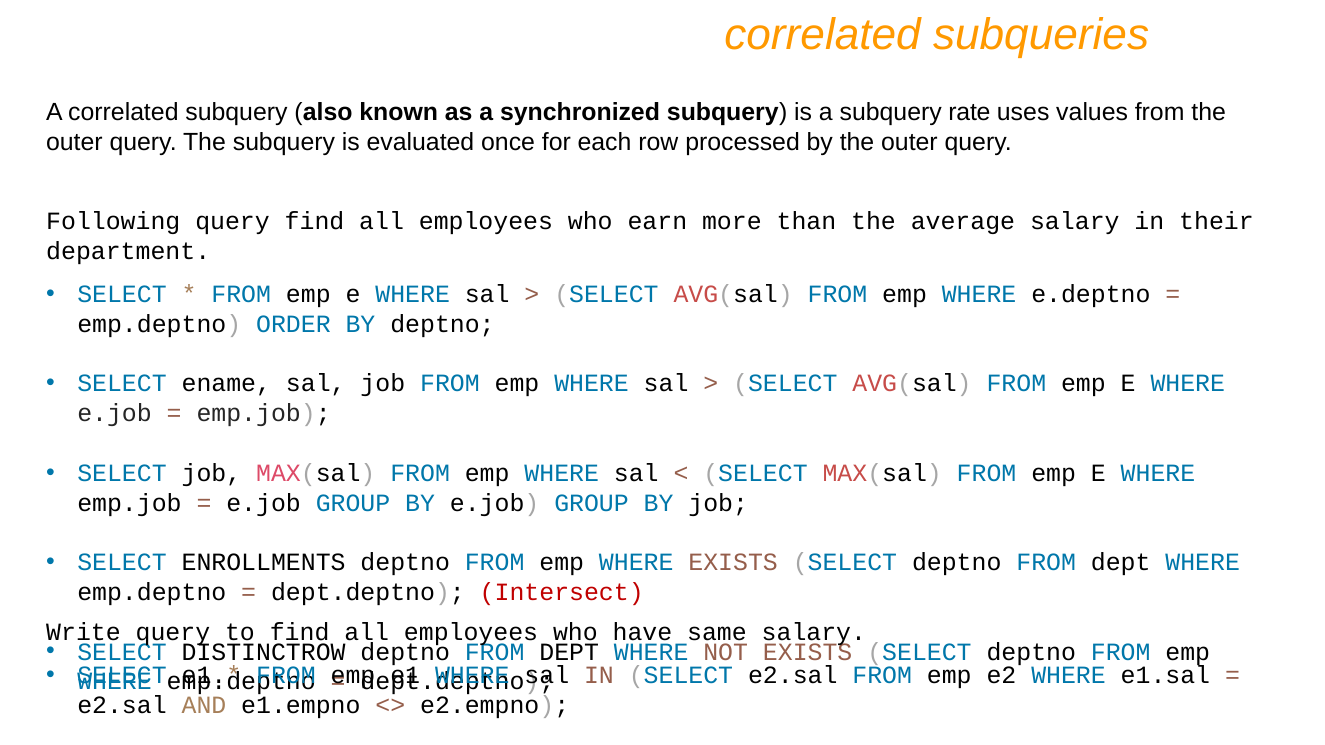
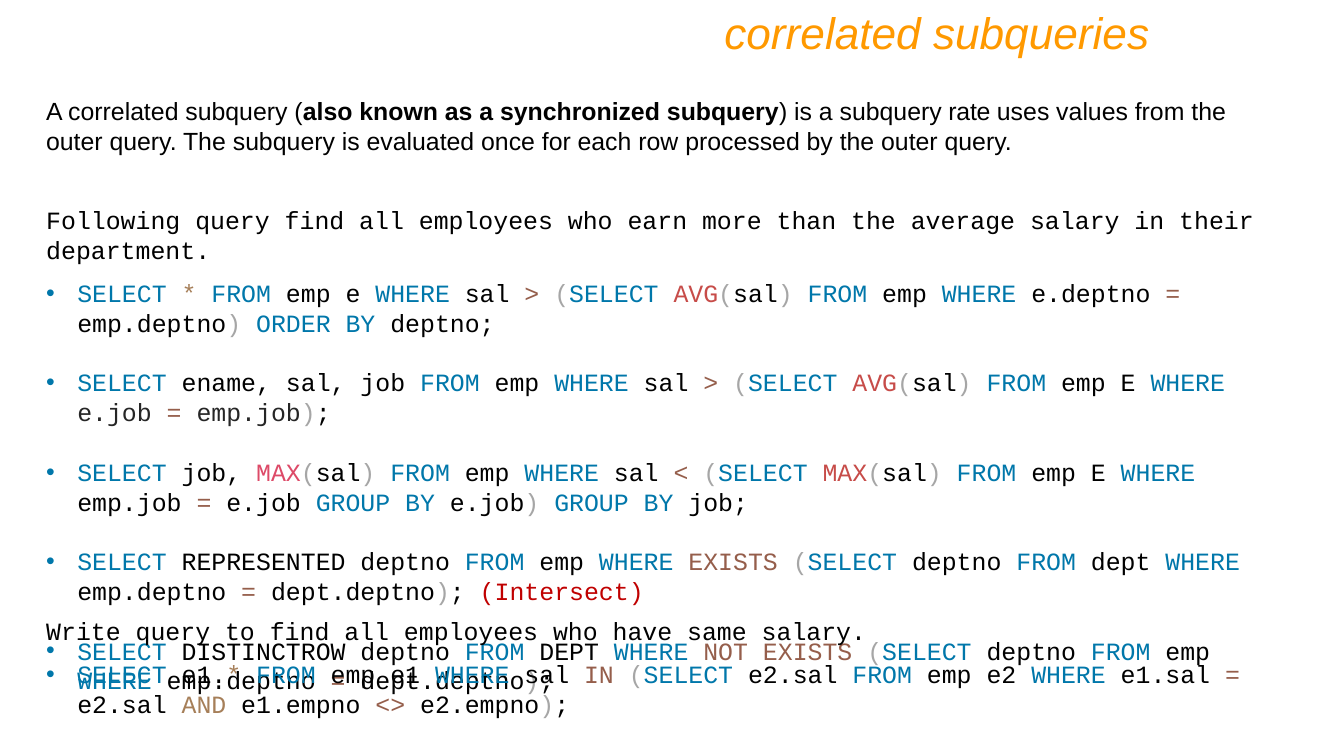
ENROLLMENTS: ENROLLMENTS -> REPRESENTED (264, 563)
